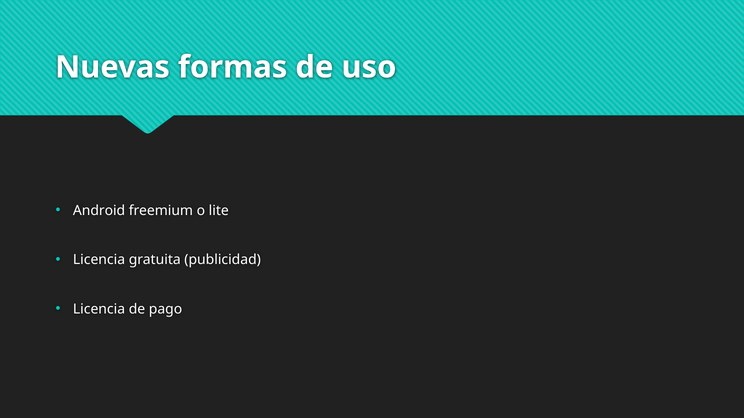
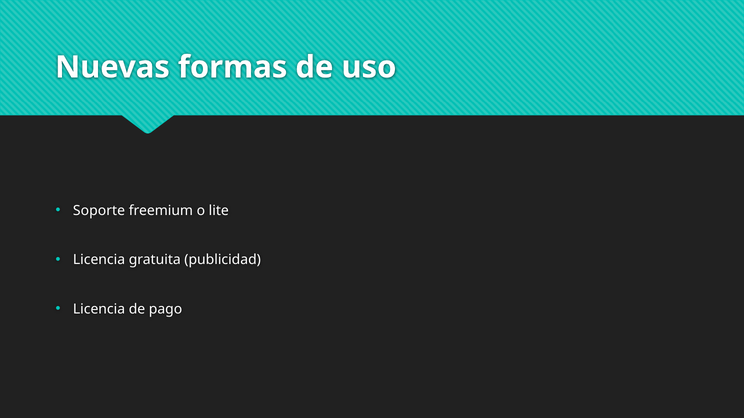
Android: Android -> Soporte (99, 211)
